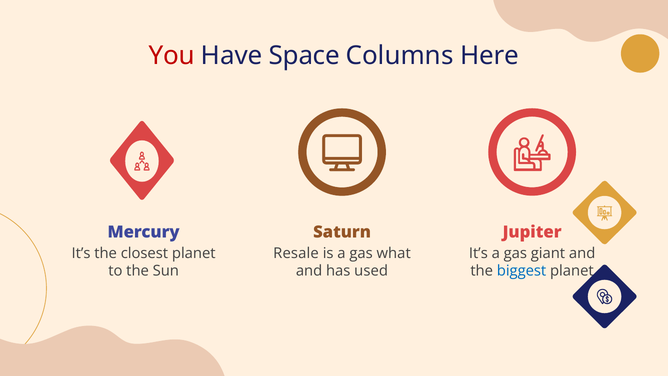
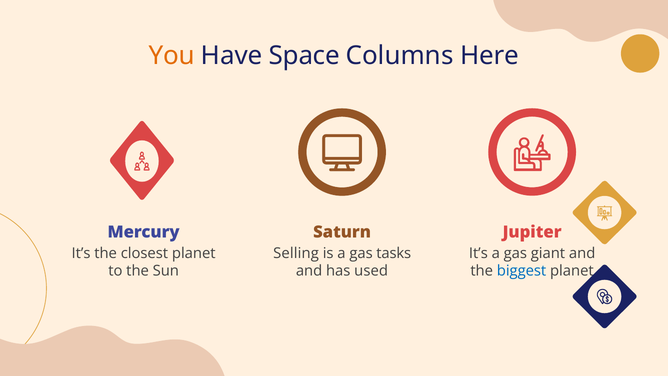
You colour: red -> orange (172, 56)
Resale: Resale -> Selling (296, 253)
what: what -> tasks (394, 253)
